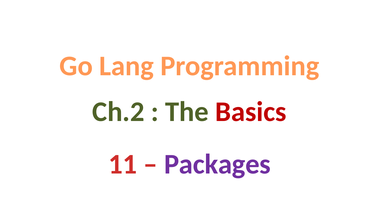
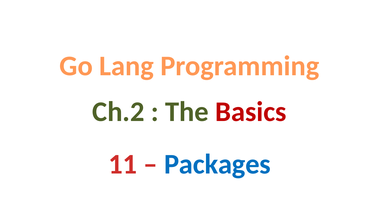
Packages colour: purple -> blue (217, 164)
